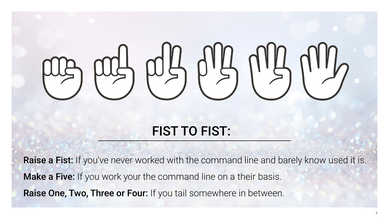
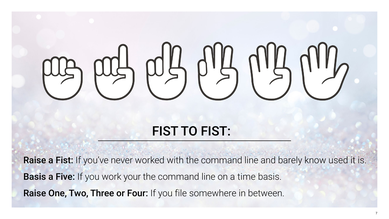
Make: Make -> Basis (35, 177)
their: their -> time (247, 177)
tail: tail -> file (181, 193)
